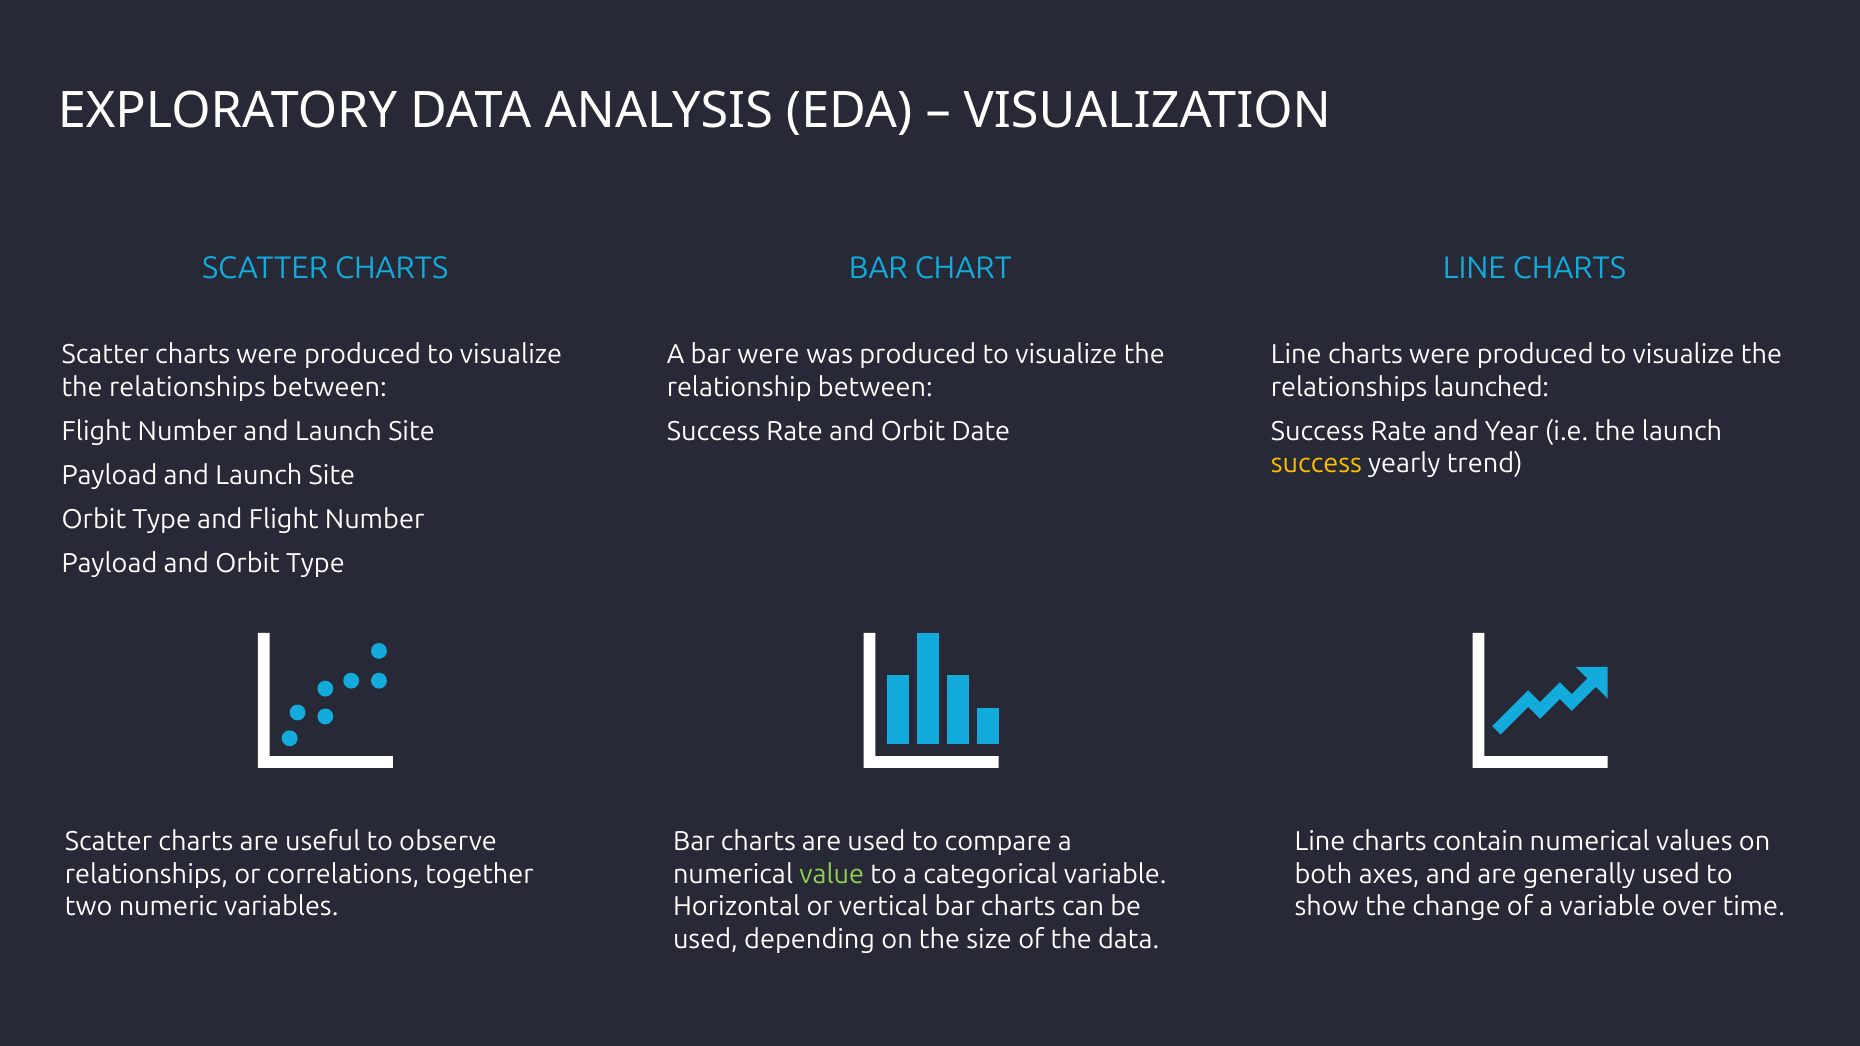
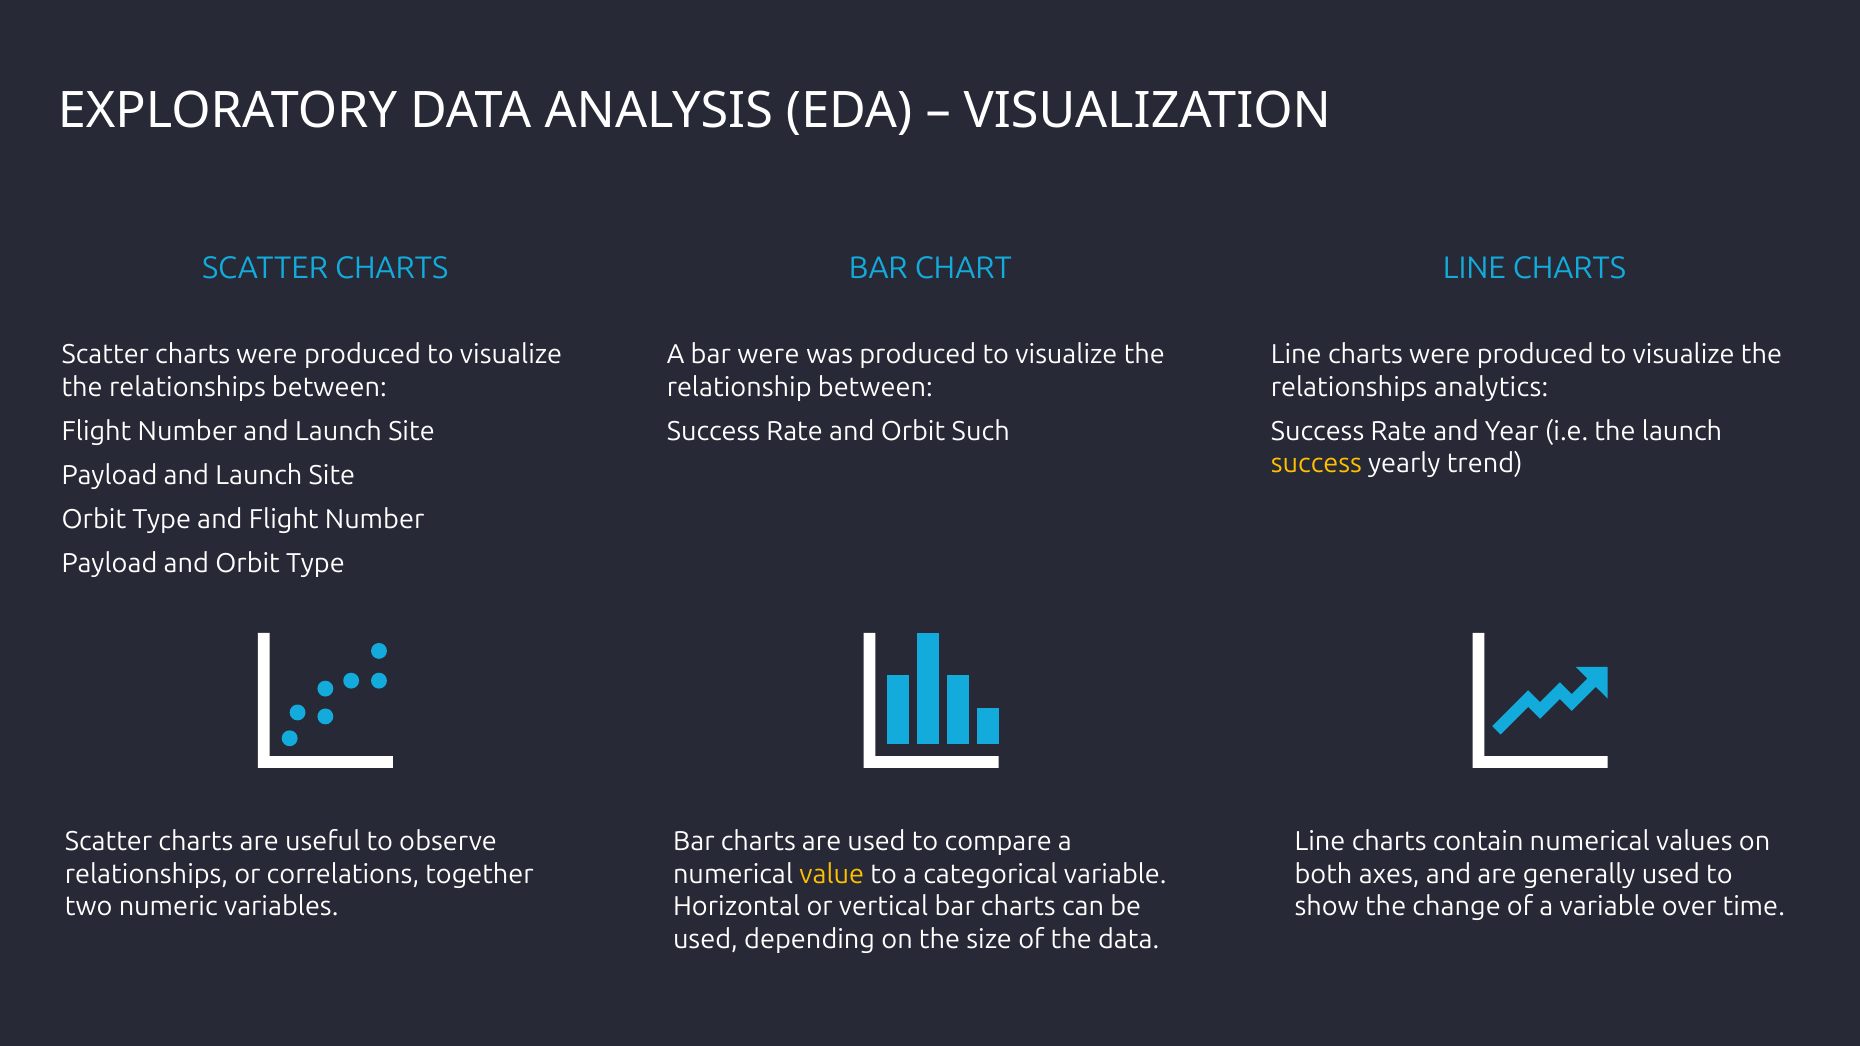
launched: launched -> analytics (1491, 387)
Date: Date -> Such (981, 431)
value colour: light green -> yellow (832, 875)
